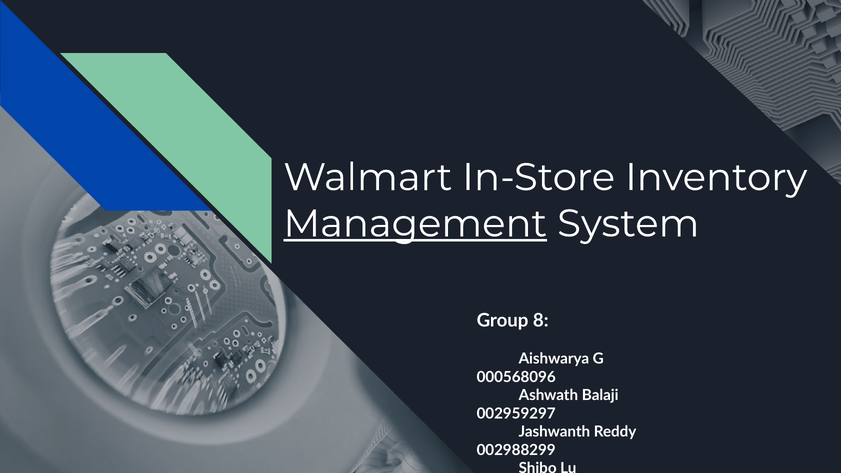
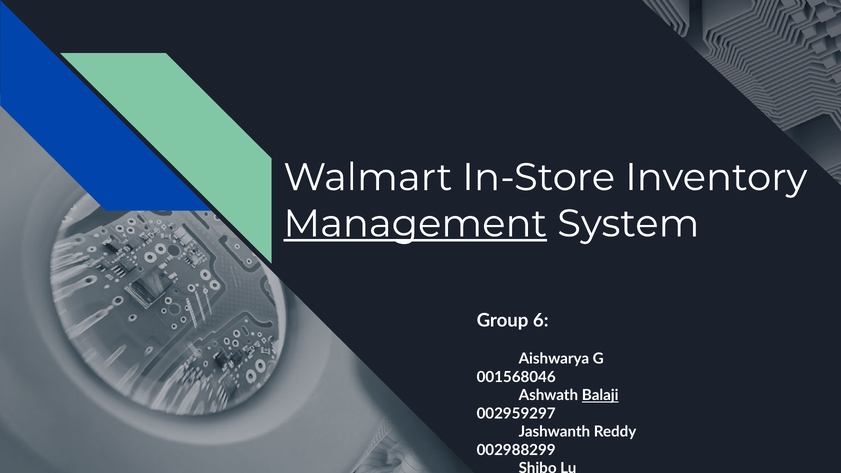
8: 8 -> 6 (541, 321)
000568096: 000568096 -> 001568046 (516, 377)
Balaji underline: none -> present (600, 396)
